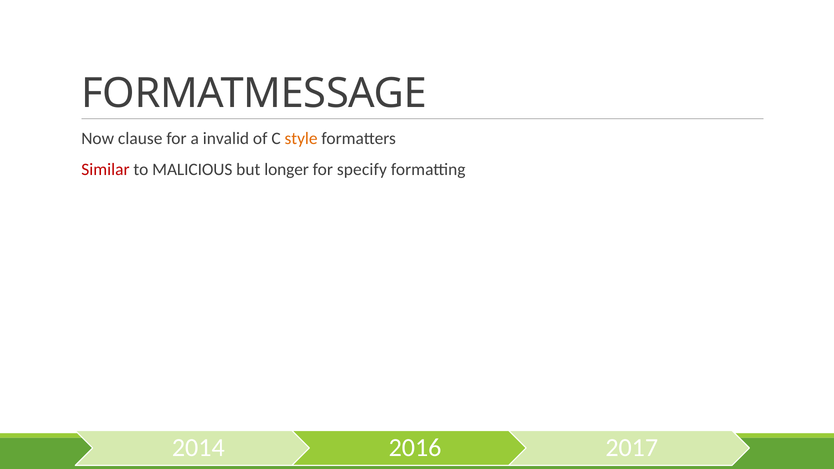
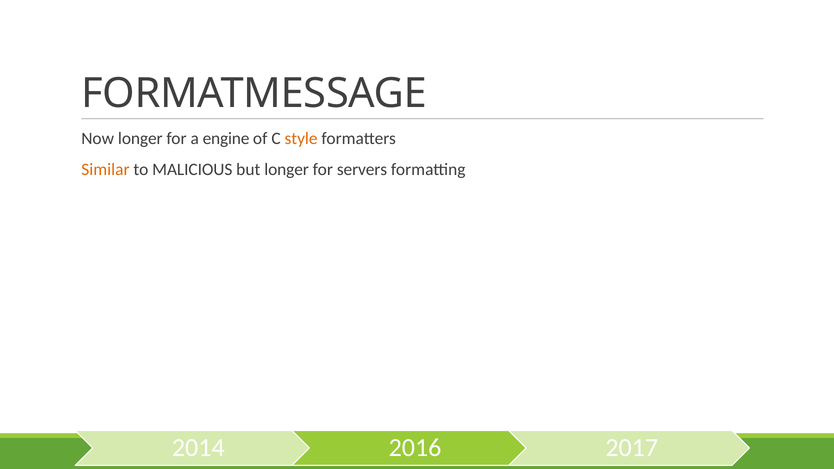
Now clause: clause -> longer (140, 139)
invalid: invalid -> engine (226, 139)
Similar colour: red -> orange (105, 170)
specify: specify -> servers (362, 170)
